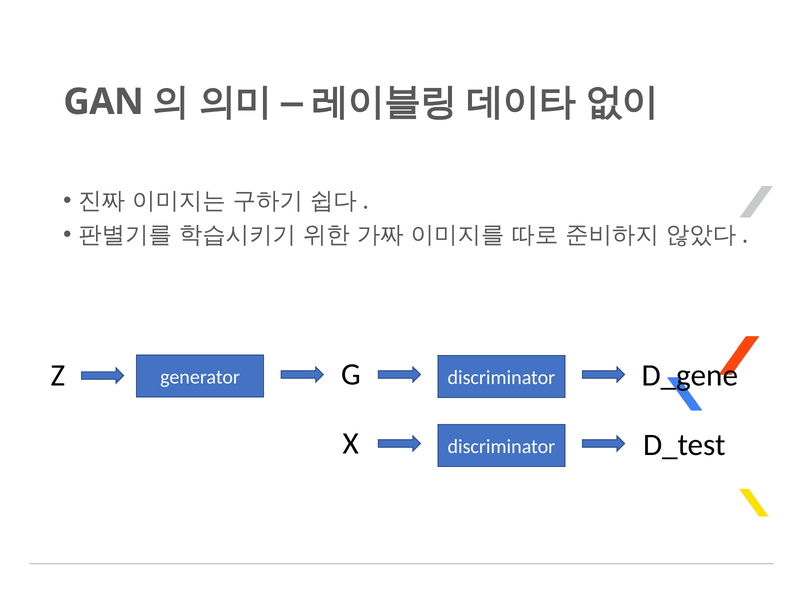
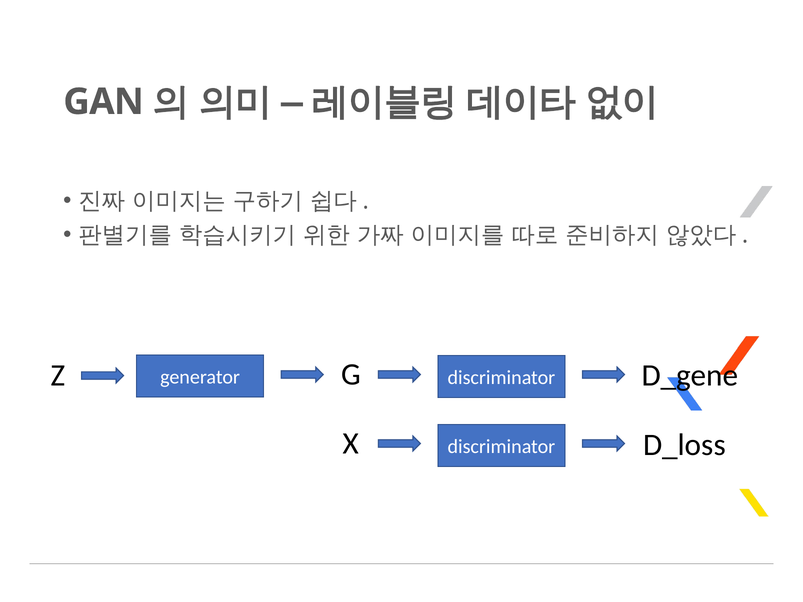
D_test: D_test -> D_loss (684, 445)
